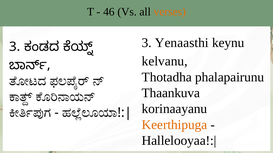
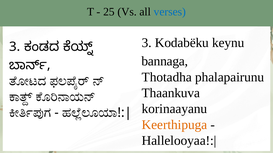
46: 46 -> 25 (109, 12)
verses colour: orange -> blue (170, 12)
Yenaasthi: Yenaasthi -> Kodabëku (182, 43)
kelvanu: kelvanu -> bannaga (165, 61)
